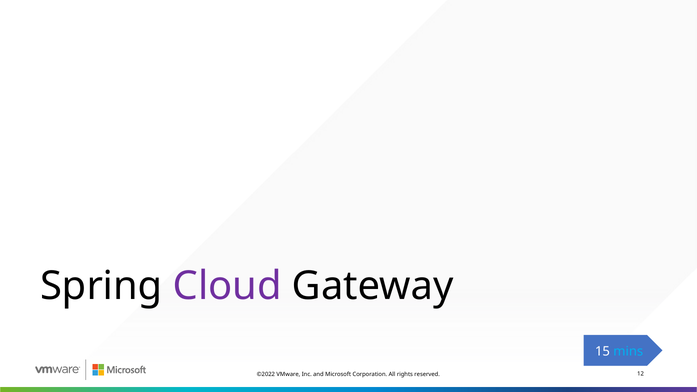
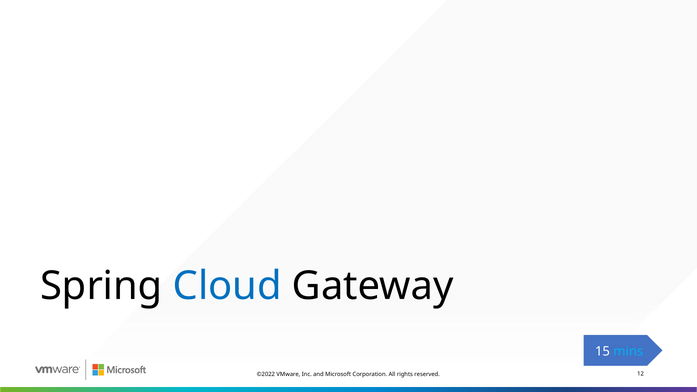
Cloud colour: purple -> blue (227, 286)
